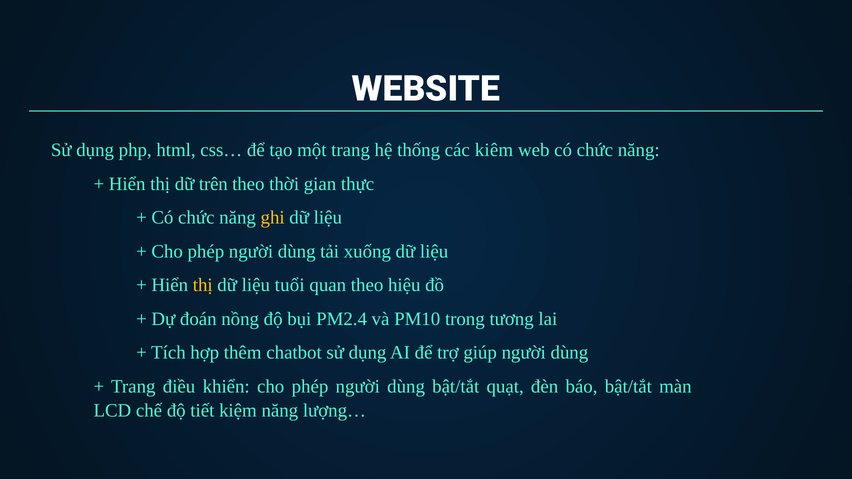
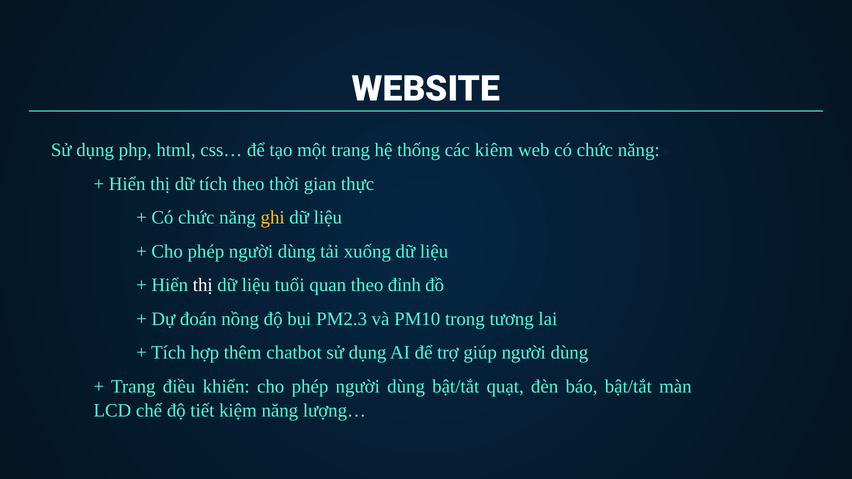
dữ trên: trên -> tích (213, 184)
thị colour: yellow -> white (203, 285)
hiệu: hiệu -> đỉnh (404, 285)
PM2.4: PM2.4 -> PM2.3 (342, 319)
